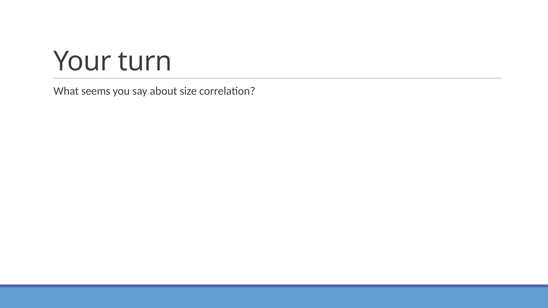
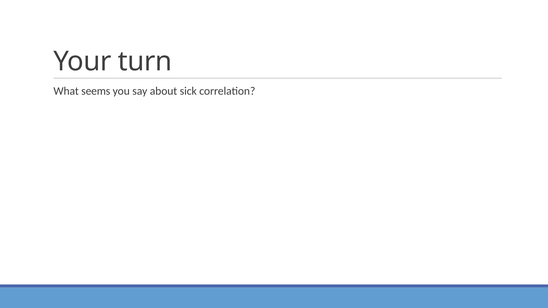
size: size -> sick (188, 91)
